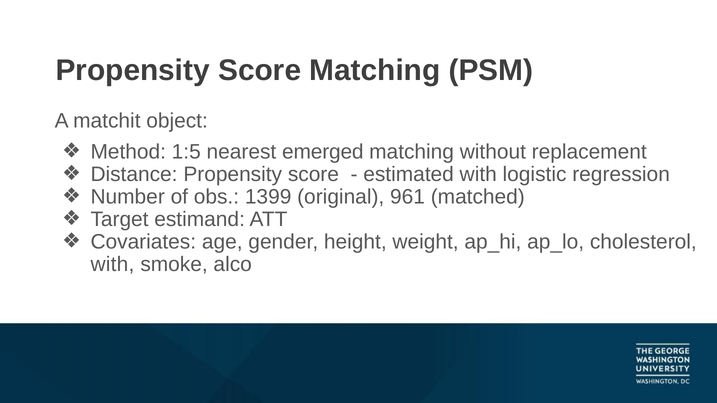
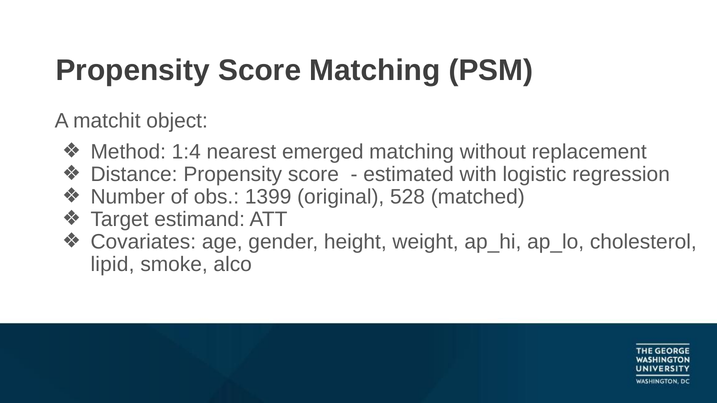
1:5: 1:5 -> 1:4 (186, 152)
961: 961 -> 528 (407, 197)
with: with -> lipid (112, 265)
